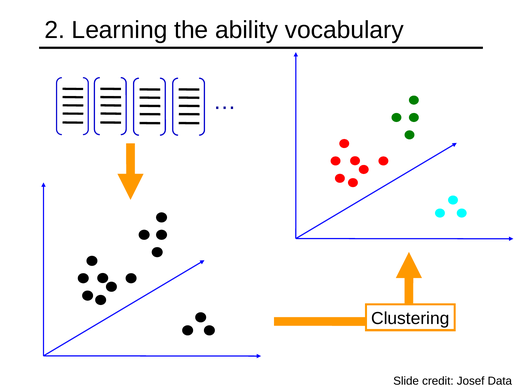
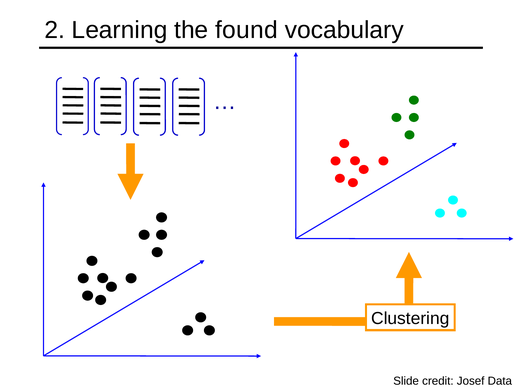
ability: ability -> found (246, 30)
